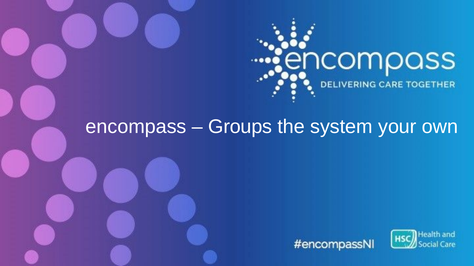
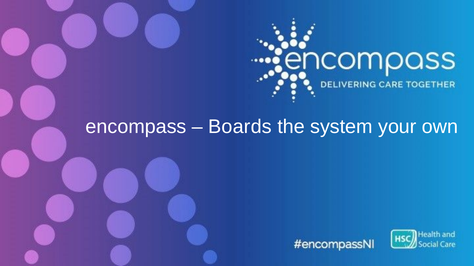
Groups: Groups -> Boards (240, 127)
